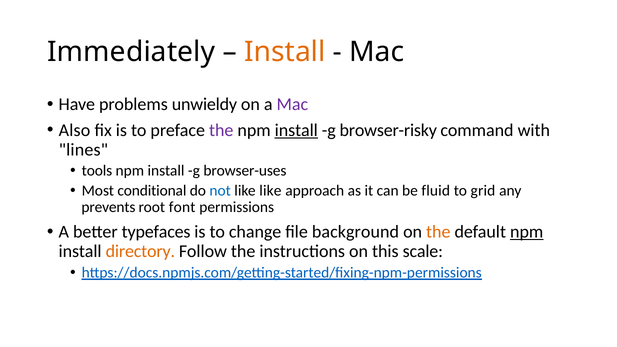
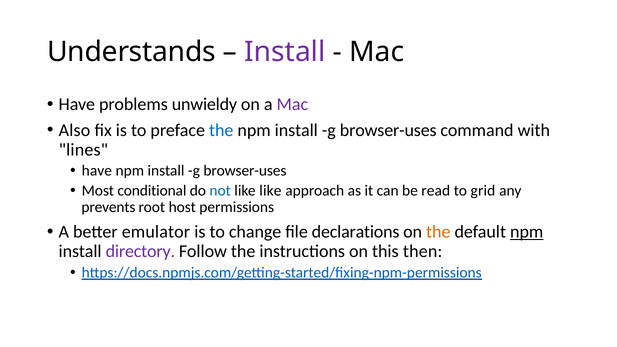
Immediately: Immediately -> Understands (131, 52)
Install colour: orange -> purple (285, 52)
the colour: purple -> blue (221, 130)
install underline: present -> none (296, 130)
browser-risky: browser-risky -> browser-uses (388, 130)
tools: tools -> have (97, 171)
fluid: fluid -> read (436, 191)
font: font -> host (182, 207)
typefaces: typefaces -> emulator (156, 232)
background: background -> declarations (356, 232)
directory colour: orange -> purple (140, 251)
scale: scale -> then (423, 251)
